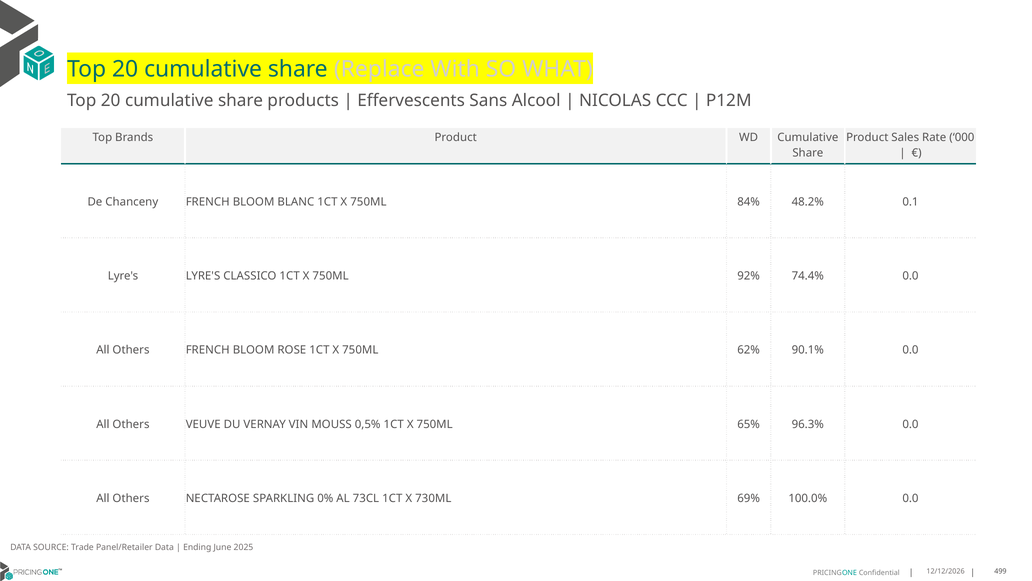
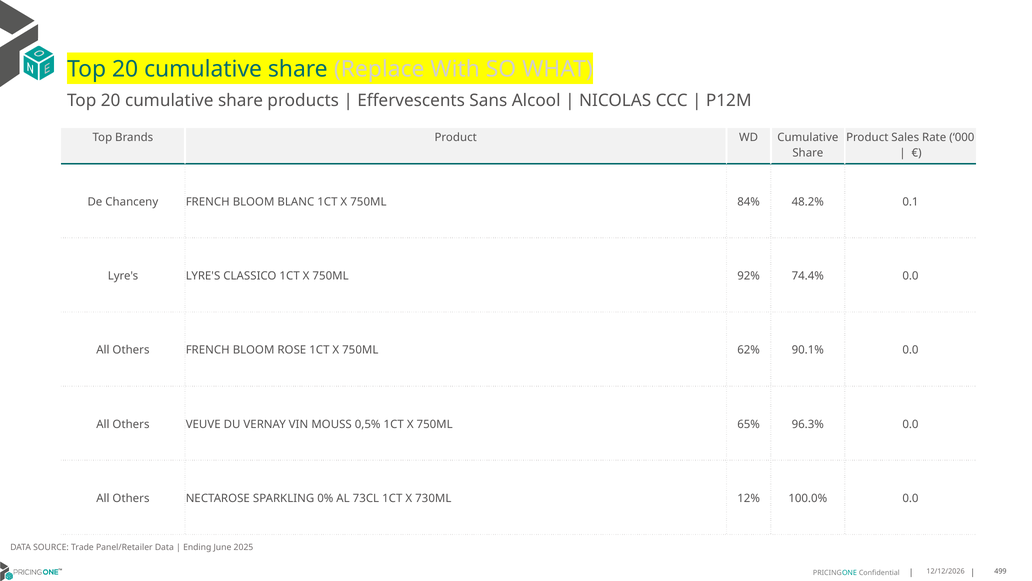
69%: 69% -> 12% (749, 498)
